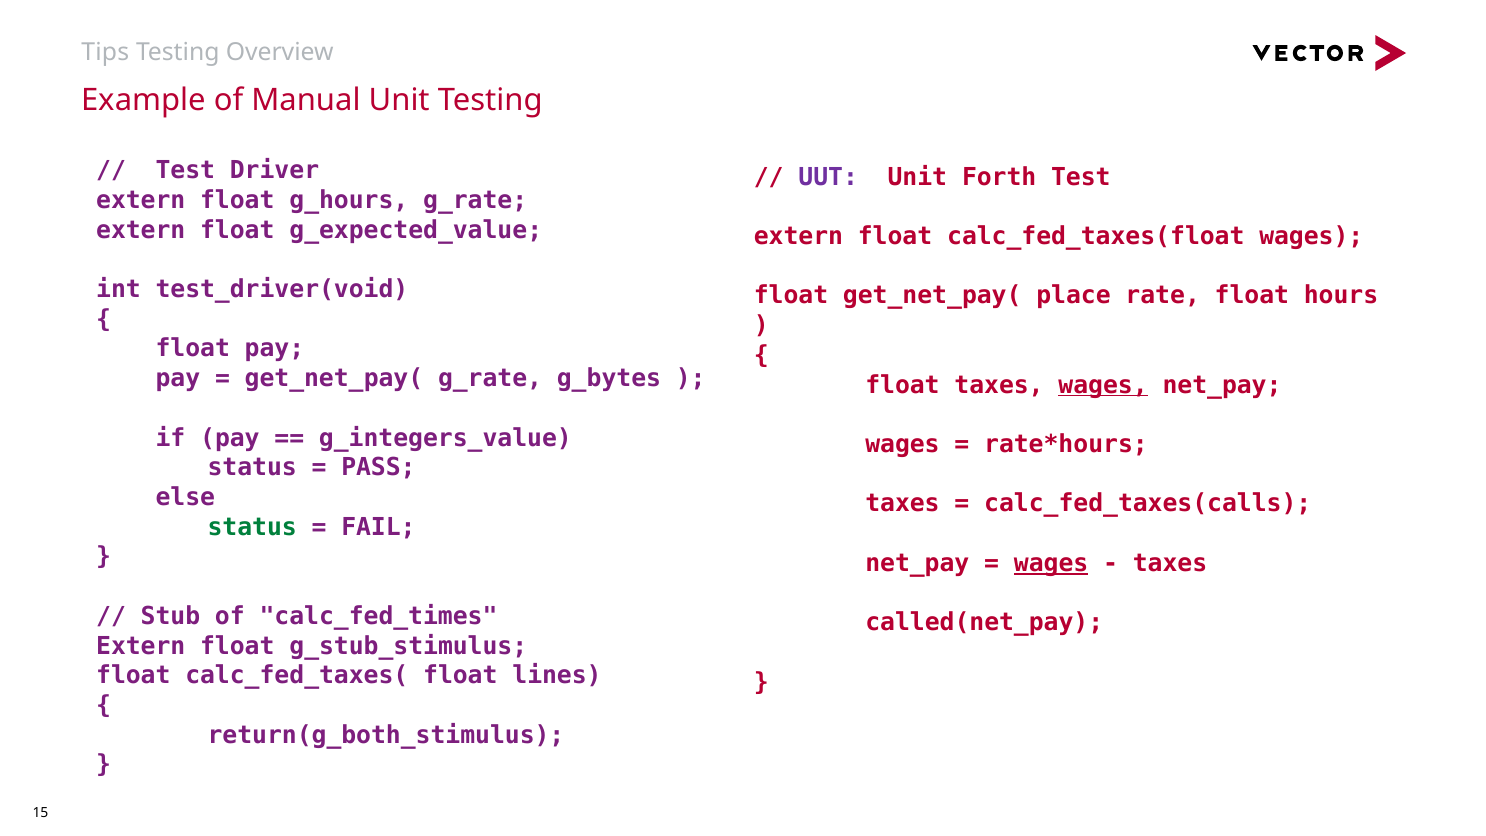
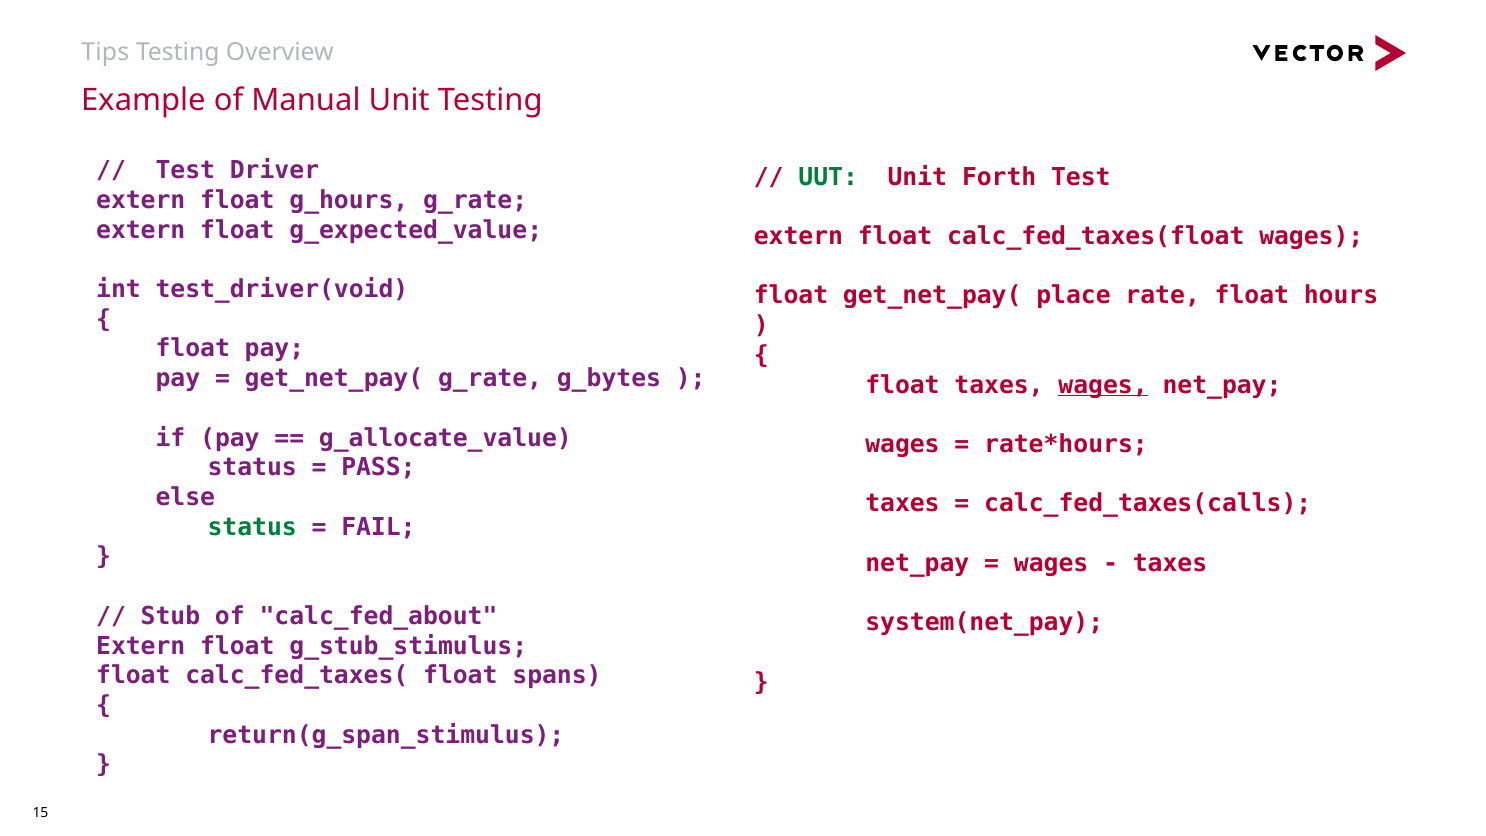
UUT colour: purple -> green (828, 177)
g_integers_value: g_integers_value -> g_allocate_value (445, 438)
wages underline: present -> none (1051, 563)
calc_fed_times: calc_fed_times -> calc_fed_about (379, 616)
called(net_pay: called(net_pay -> system(net_pay (984, 622)
lines: lines -> spans (557, 675)
return(g_both_stimulus: return(g_both_stimulus -> return(g_span_stimulus (386, 735)
